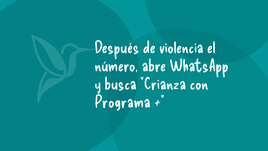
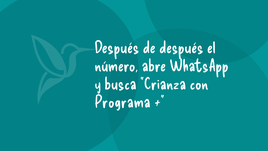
de violencia: violencia -> después (181, 48)
